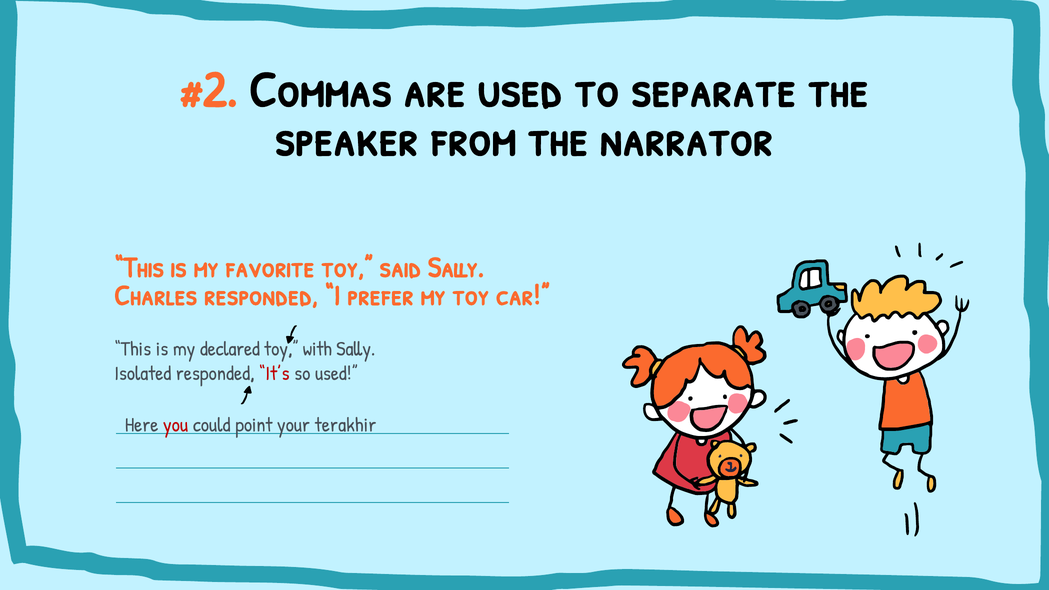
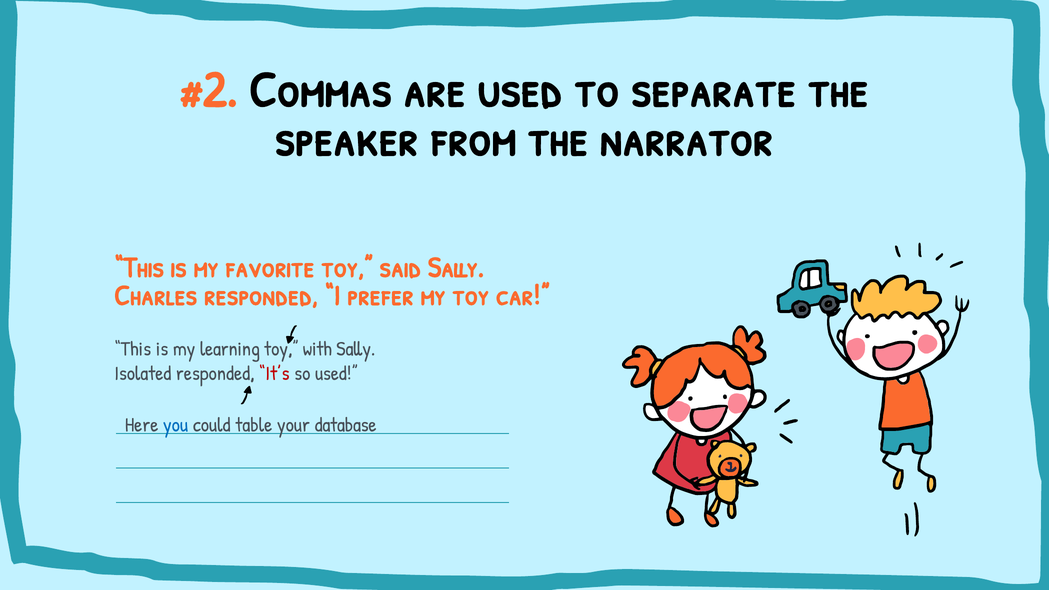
declared: declared -> learning (230, 349)
you colour: red -> blue (176, 425)
point: point -> table (254, 425)
terakhir: terakhir -> database (346, 425)
